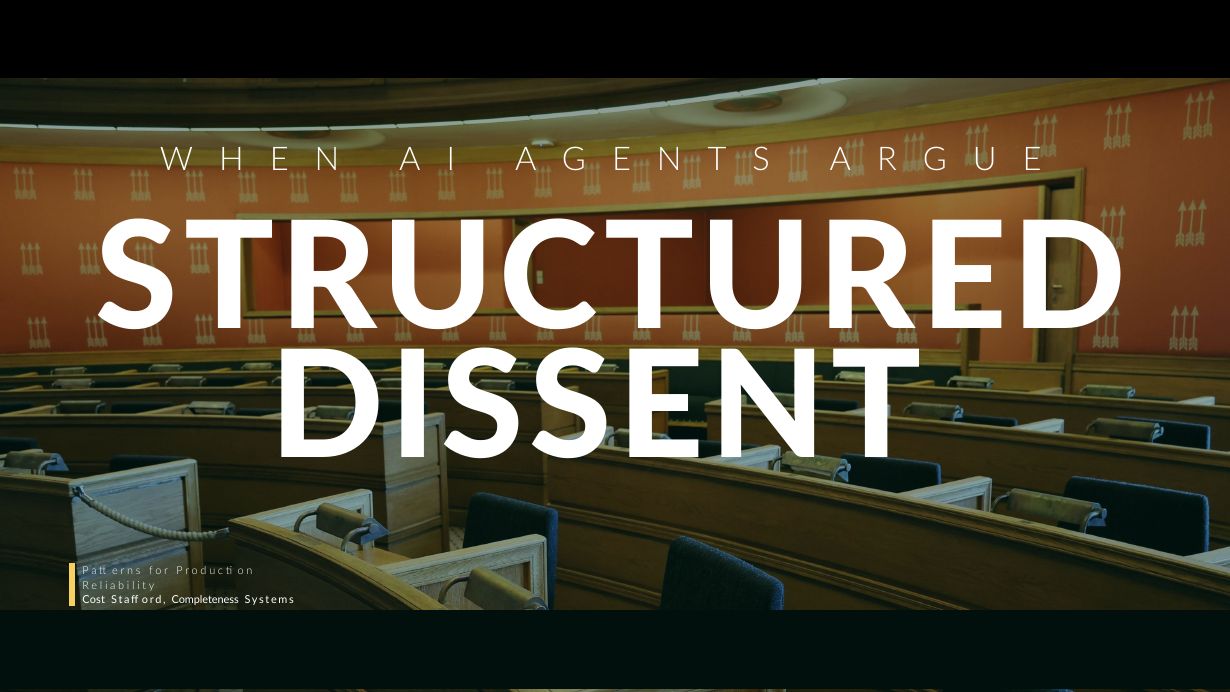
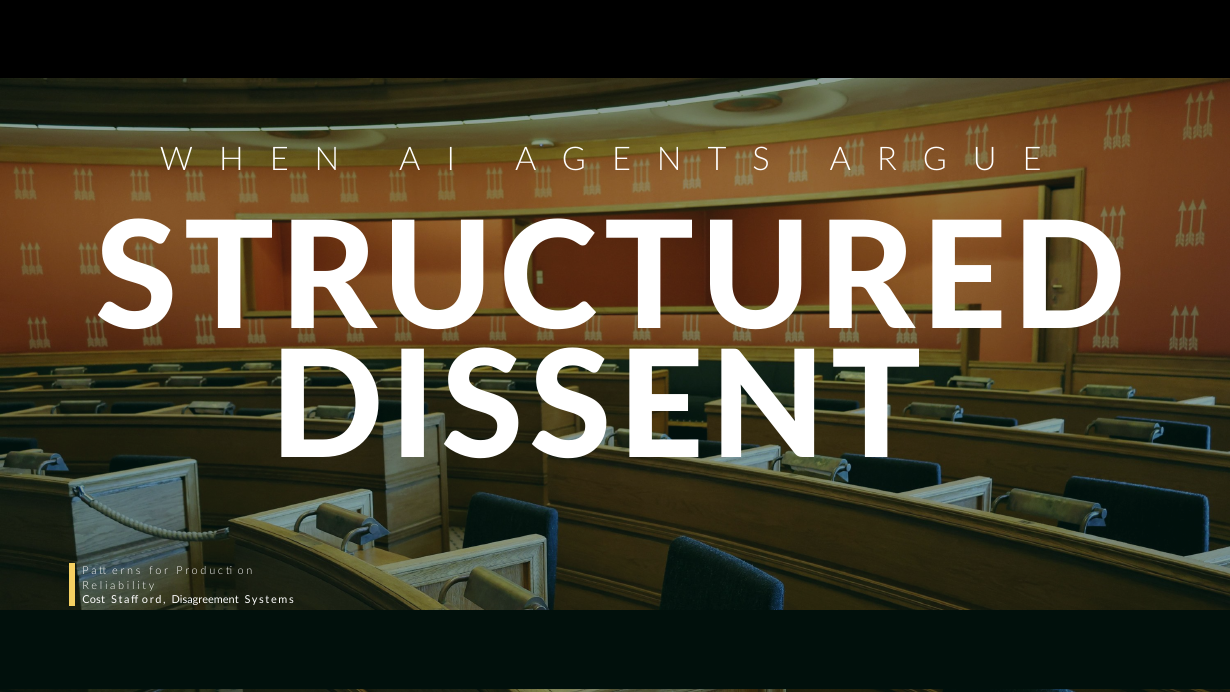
Completeness: Completeness -> Disagreement (205, 600)
